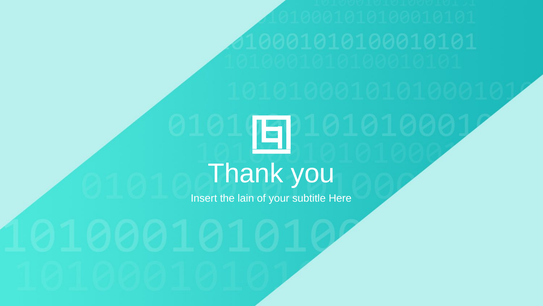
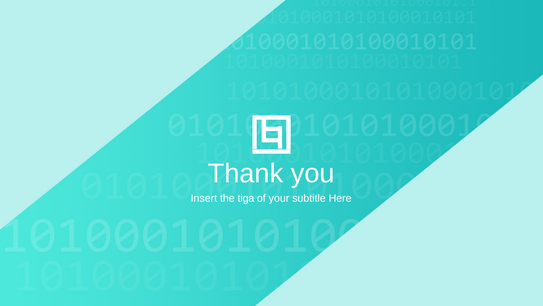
lain: lain -> tiga (246, 198)
